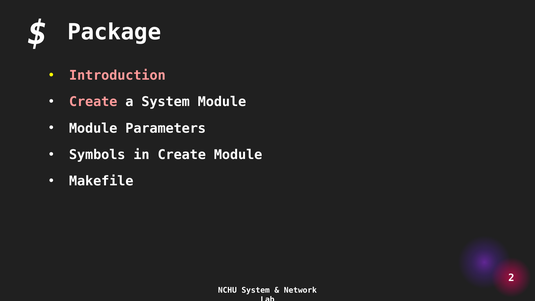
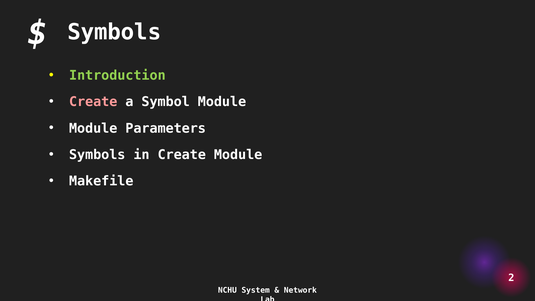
Package: Package -> Symbols (114, 32)
Introduction colour: pink -> light green (117, 75)
a System: System -> Symbol (166, 102)
